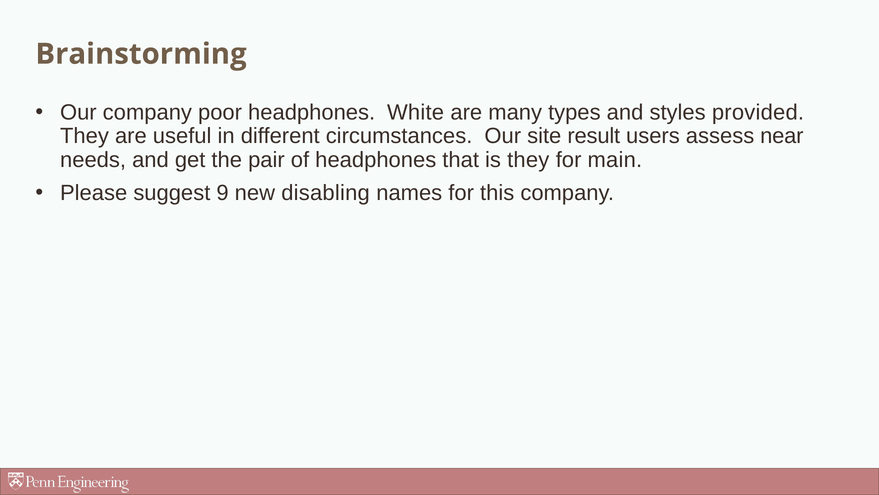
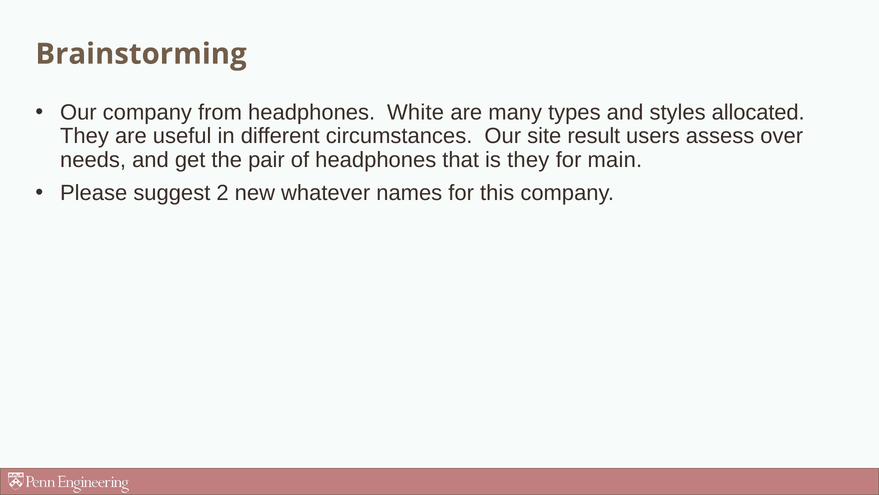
poor: poor -> from (220, 112)
provided: provided -> allocated (758, 112)
near: near -> over (782, 136)
9: 9 -> 2 (223, 193)
disabling: disabling -> whatever (326, 193)
